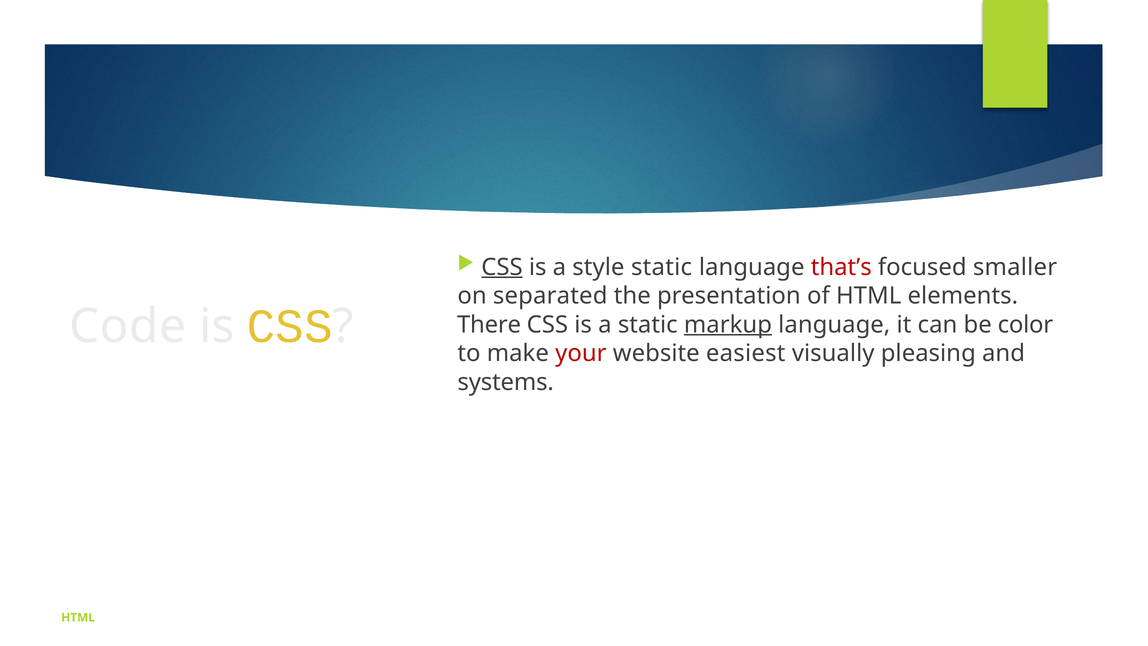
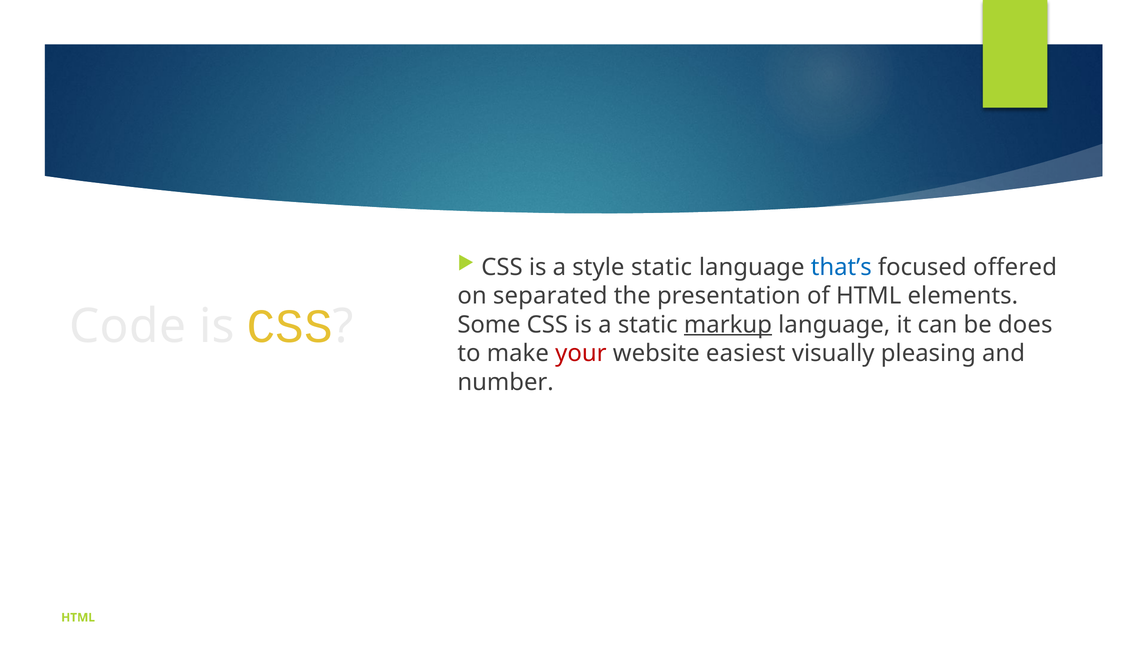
CSS underline: present -> none (502, 267)
that’s colour: red -> blue (841, 267)
smaller: smaller -> offered (1015, 267)
There: There -> Some (489, 325)
color: color -> does (1025, 325)
systems: systems -> number (506, 382)
